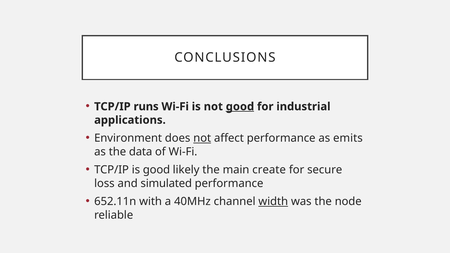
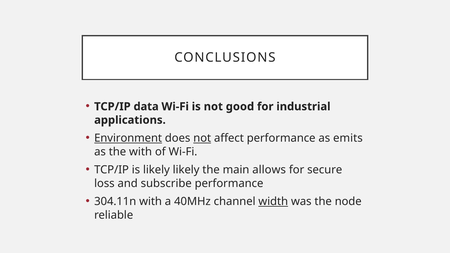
runs: runs -> data (146, 107)
good underline: present -> none (240, 107)
Environment underline: none -> present (128, 138)
the data: data -> with (141, 152)
is good: good -> likely (156, 170)
create: create -> allows (269, 170)
simulated: simulated -> subscribe (166, 183)
652.11n: 652.11n -> 304.11n (115, 202)
